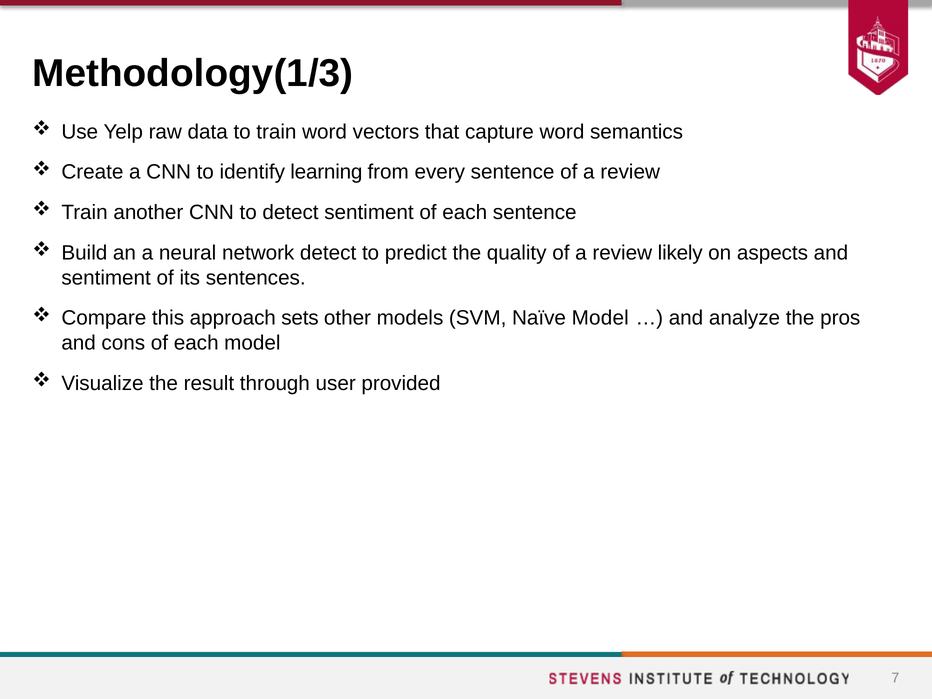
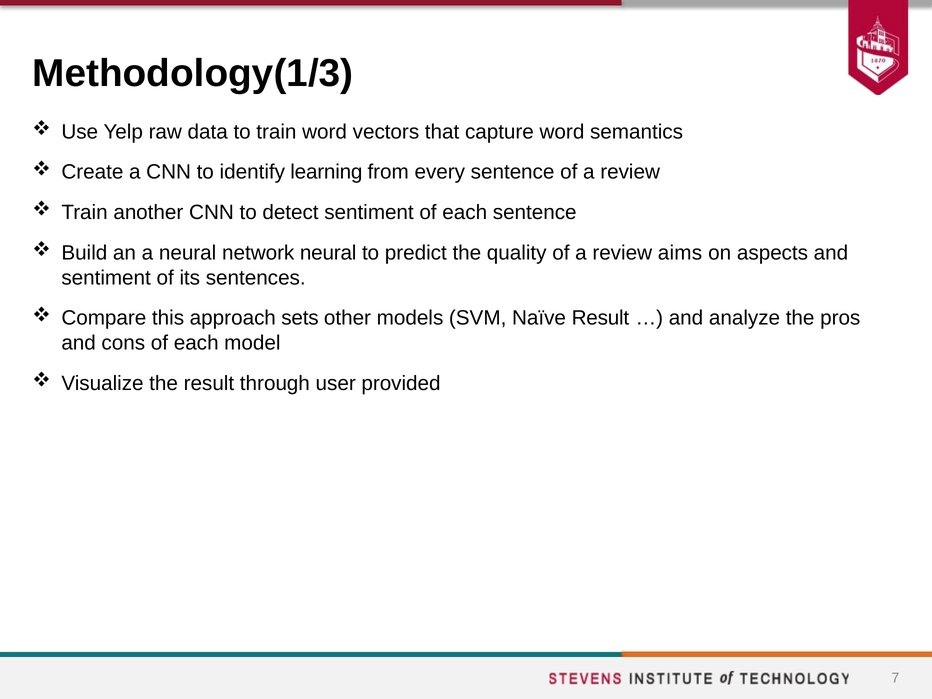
network detect: detect -> neural (328, 253)
likely: likely -> aims (680, 253)
Naïve Model: Model -> Result (600, 318)
